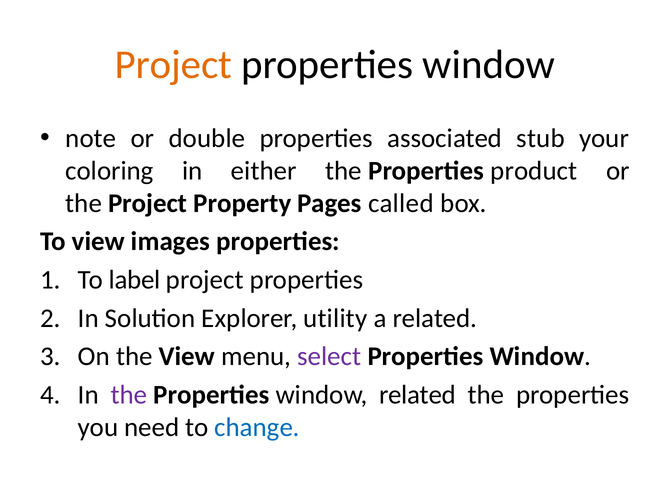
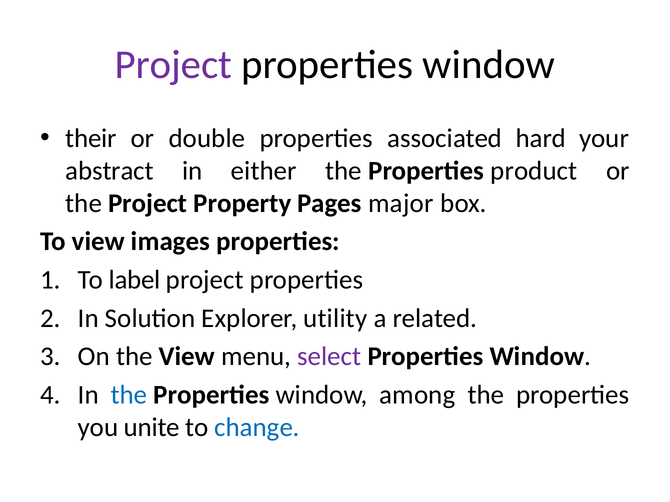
Project colour: orange -> purple (173, 65)
note: note -> their (91, 139)
stub: stub -> hard (541, 139)
coloring: coloring -> abstract (109, 171)
called: called -> major (401, 203)
the colour: purple -> blue (129, 395)
window related: related -> among (417, 395)
need: need -> unite (152, 428)
